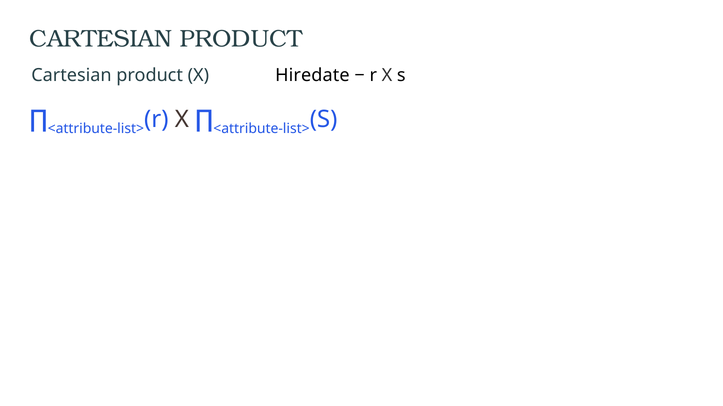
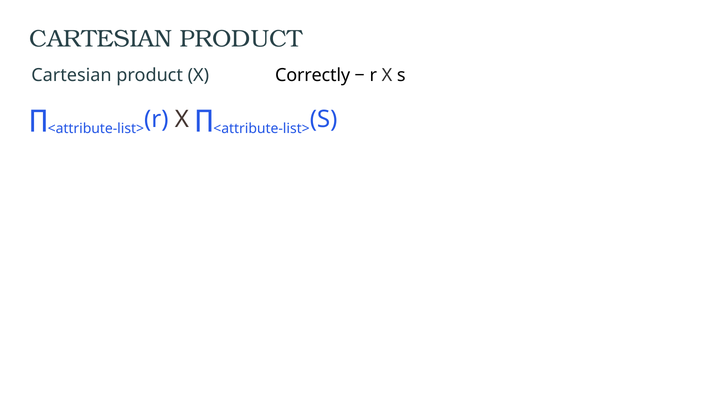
Hiredate: Hiredate -> Correctly (313, 76)
